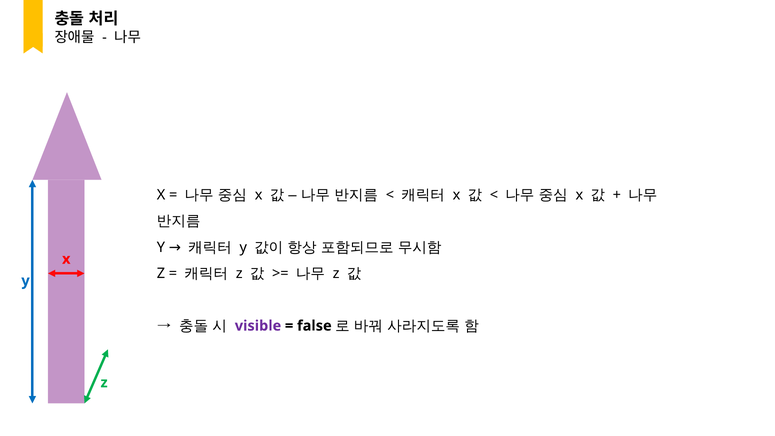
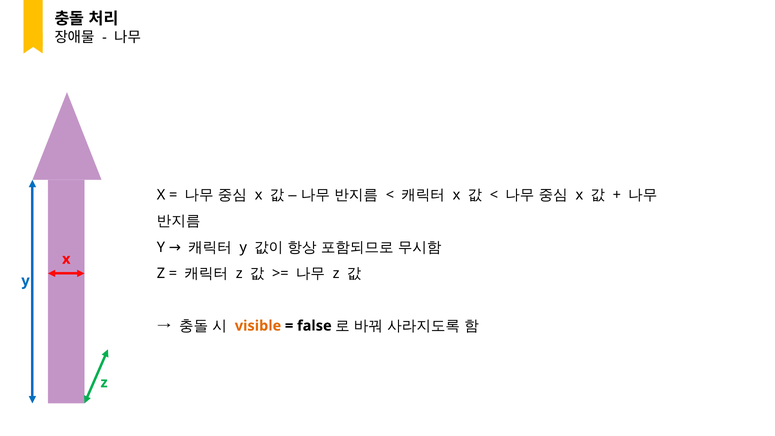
visible colour: purple -> orange (258, 326)
